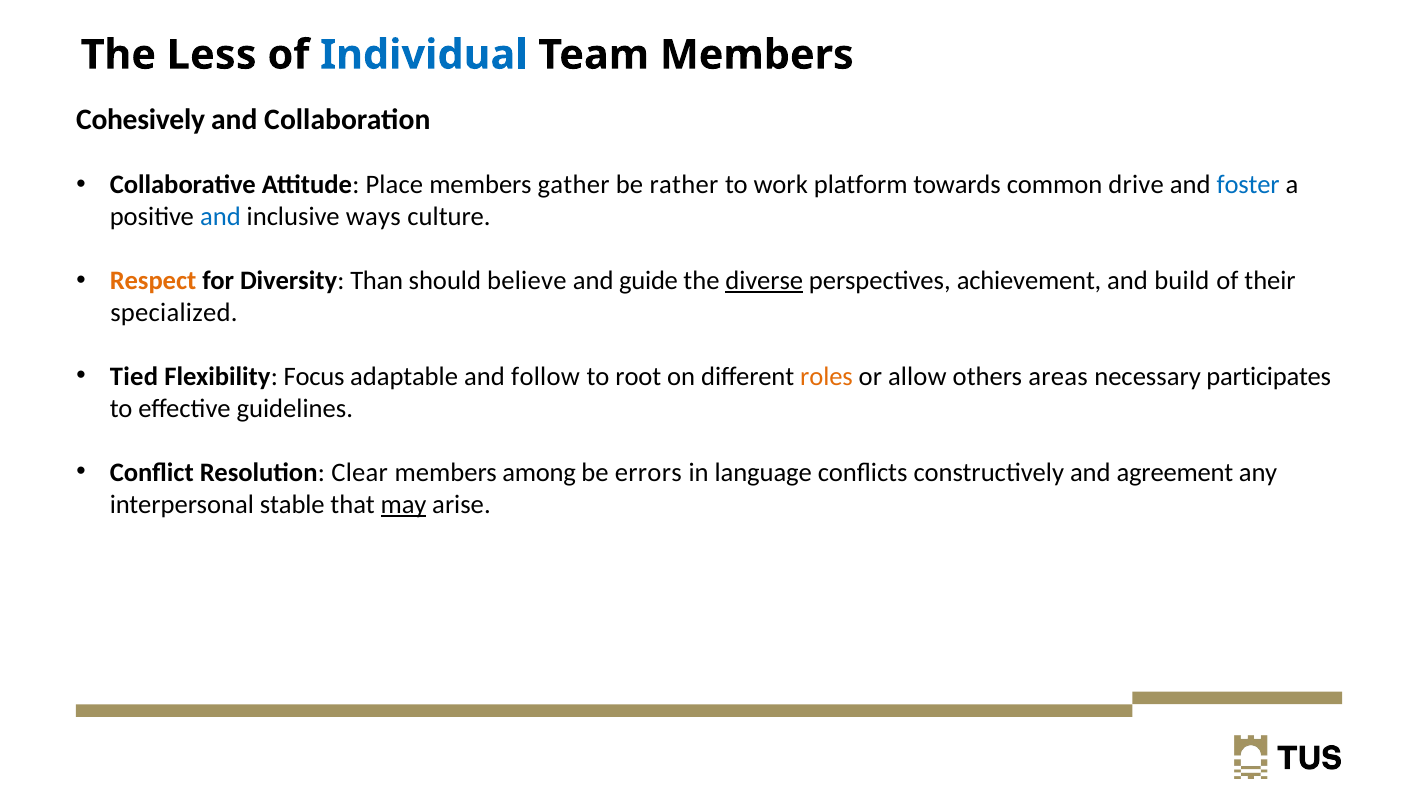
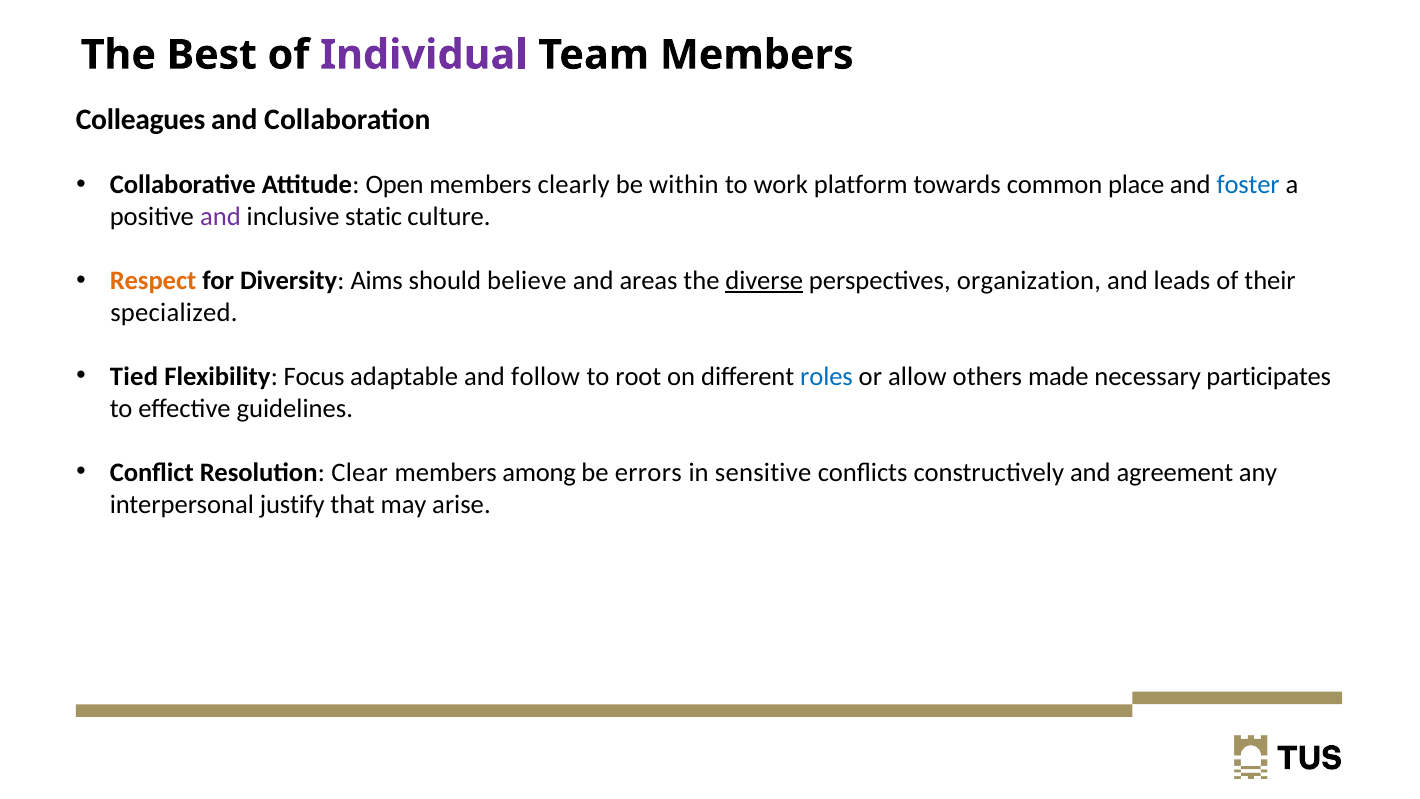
Less: Less -> Best (212, 55)
Individual colour: blue -> purple (424, 55)
Cohesively: Cohesively -> Colleagues (141, 119)
Place: Place -> Open (395, 185)
gather: gather -> clearly (574, 185)
rather: rather -> within (684, 185)
drive: drive -> place (1136, 185)
and colour: blue -> purple (220, 217)
ways: ways -> static (374, 217)
Than: Than -> Aims (377, 281)
guide: guide -> areas (649, 281)
achievement: achievement -> organization (1029, 281)
build: build -> leads (1182, 281)
roles colour: orange -> blue (827, 376)
areas: areas -> made (1058, 376)
language: language -> sensitive (763, 472)
stable: stable -> justify (292, 504)
may underline: present -> none (404, 504)
